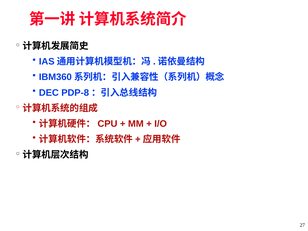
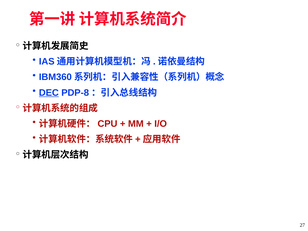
DEC underline: none -> present (49, 93)
